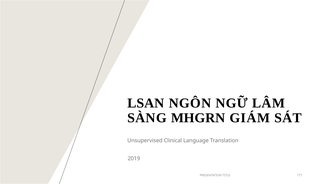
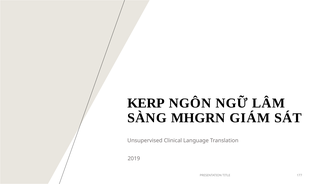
LSAN: LSAN -> KERP (146, 103)
